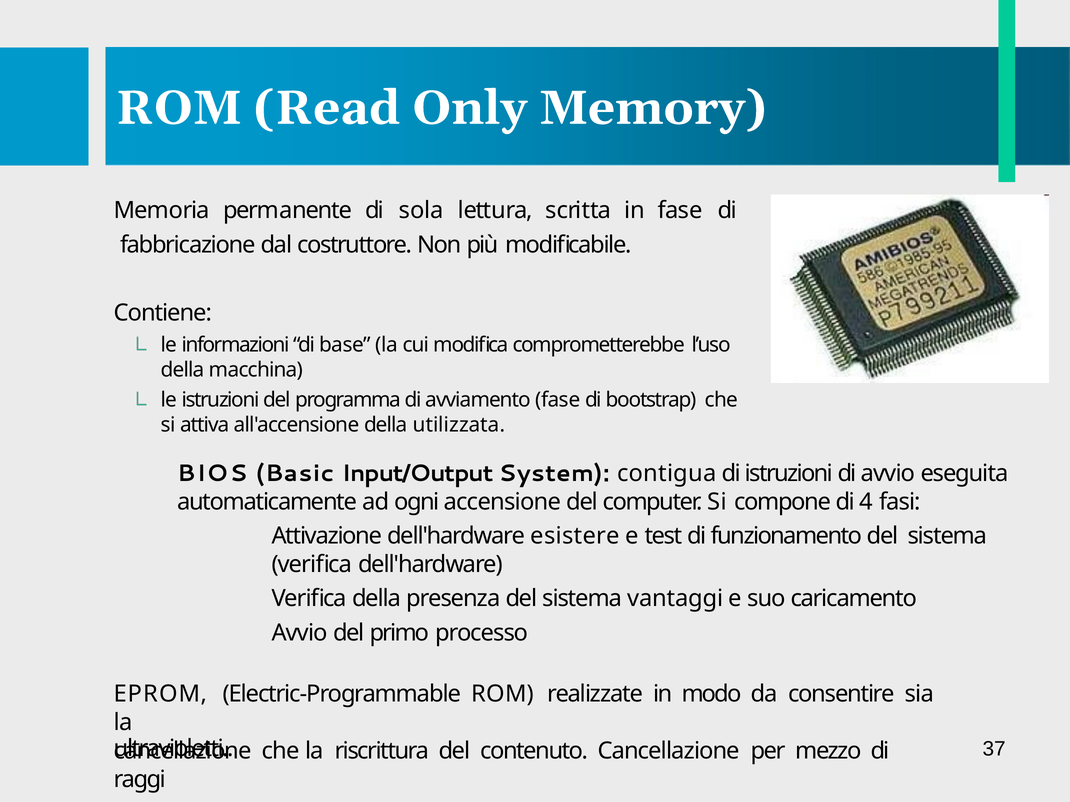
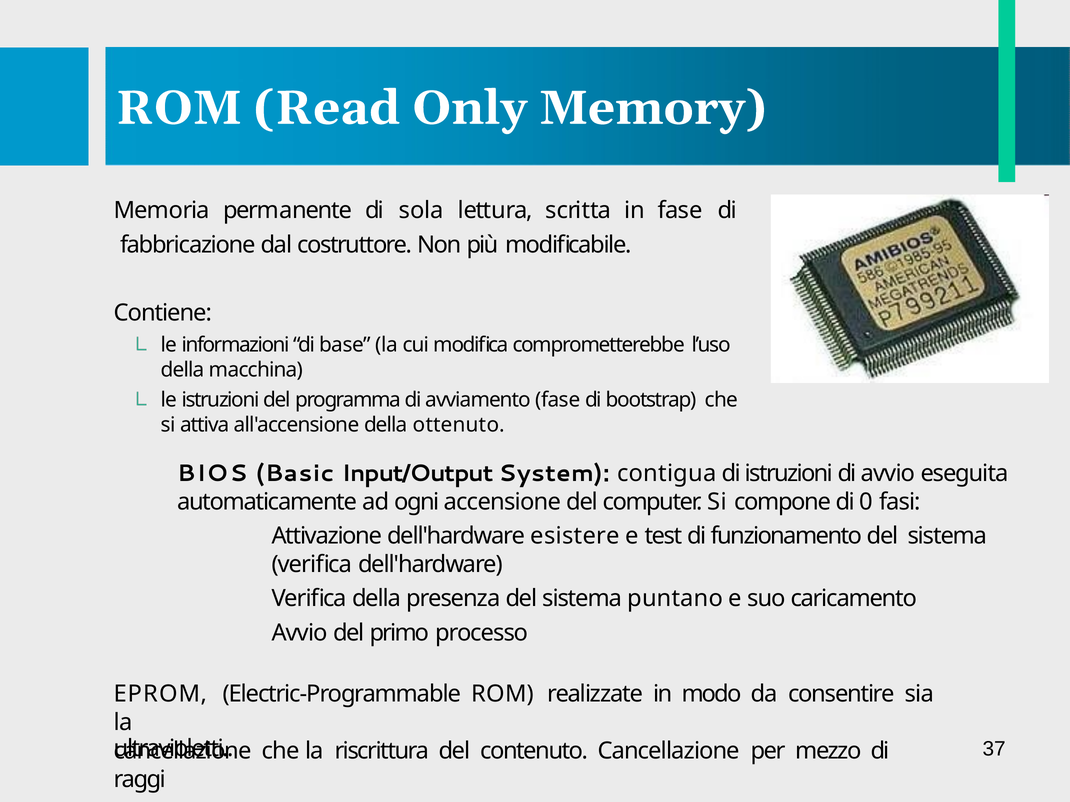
utilizzata: utilizzata -> ottenuto (459, 425)
4: 4 -> 0 (866, 502)
vantaggi: vantaggi -> puntano (675, 599)
